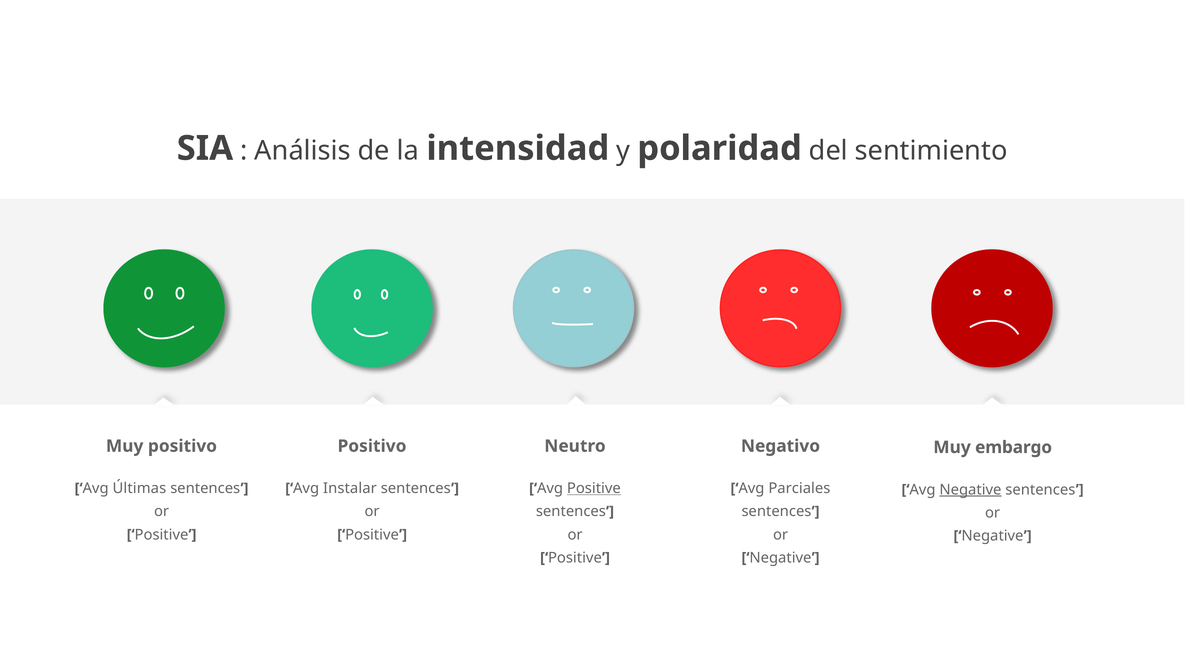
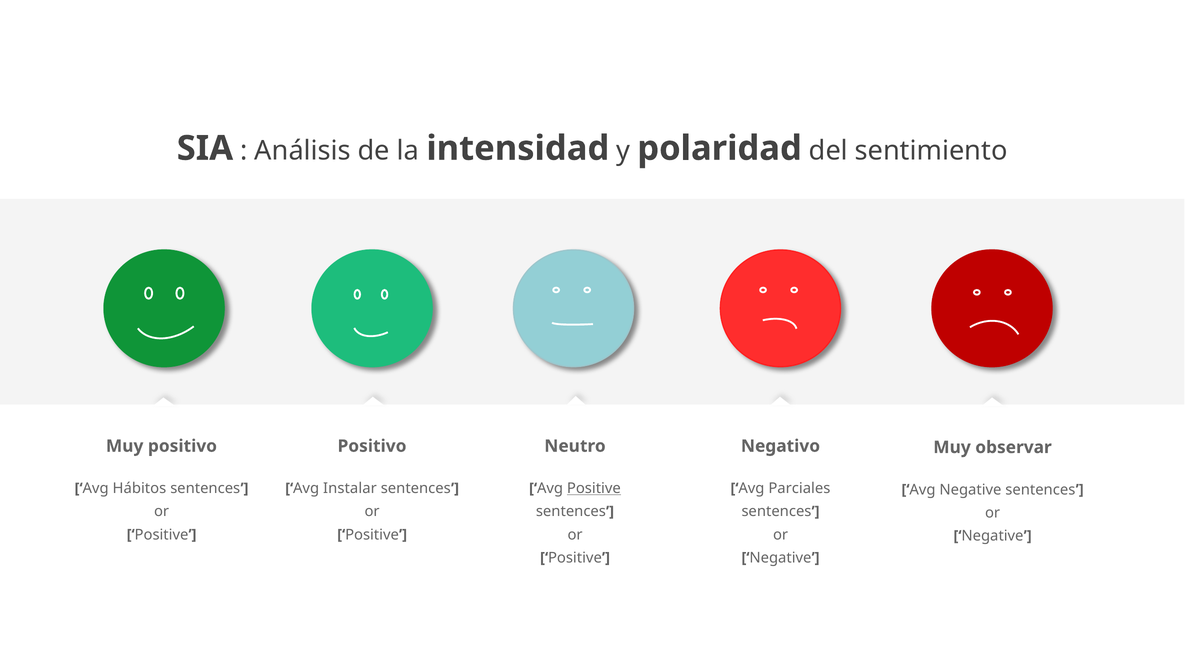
embargo: embargo -> observar (1013, 447)
Últimas: Últimas -> Hábitos (139, 488)
Negative underline: present -> none (970, 490)
